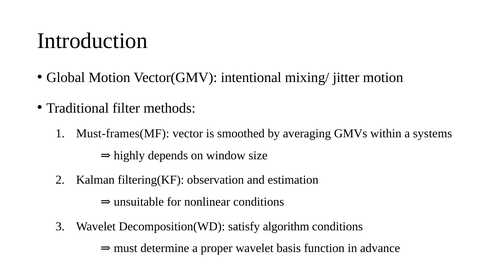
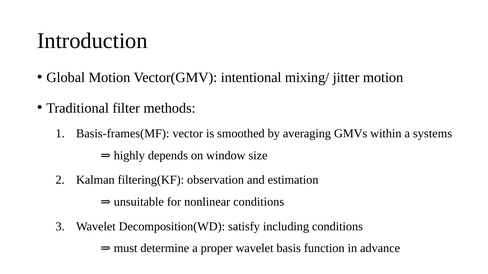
Must-frames(MF: Must-frames(MF -> Basis-frames(MF (123, 134)
algorithm: algorithm -> including (286, 227)
